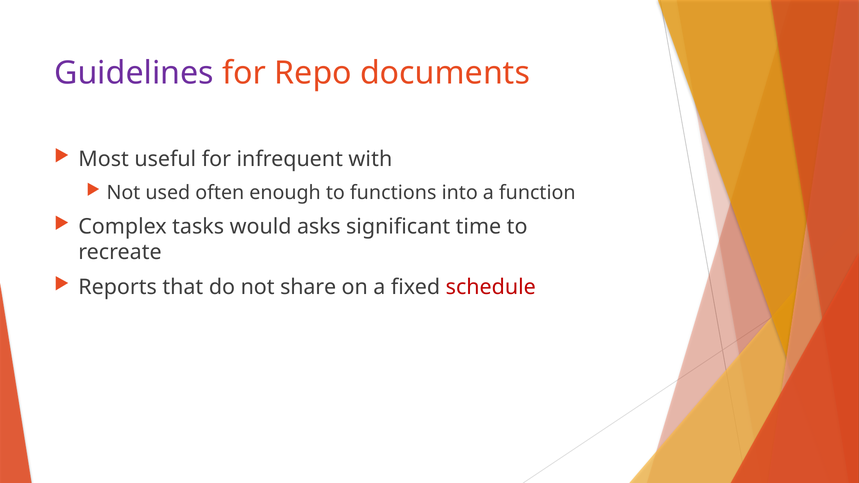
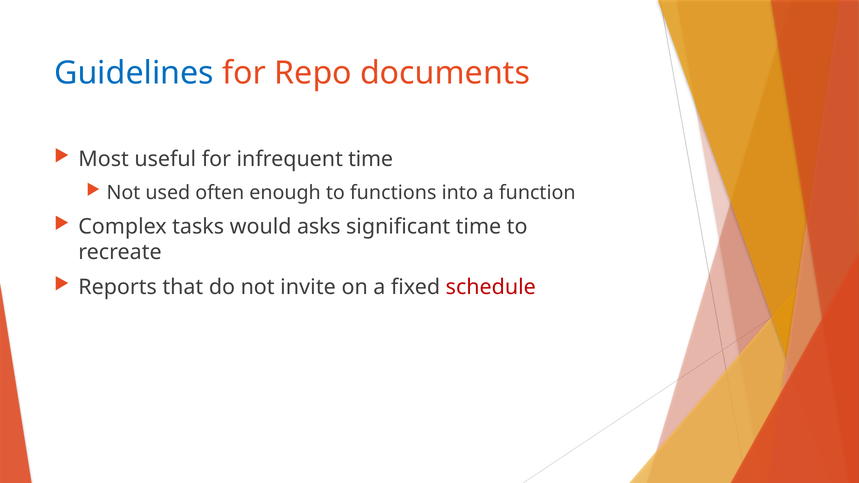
Guidelines colour: purple -> blue (134, 73)
infrequent with: with -> time (371, 159)
share: share -> invite (308, 287)
